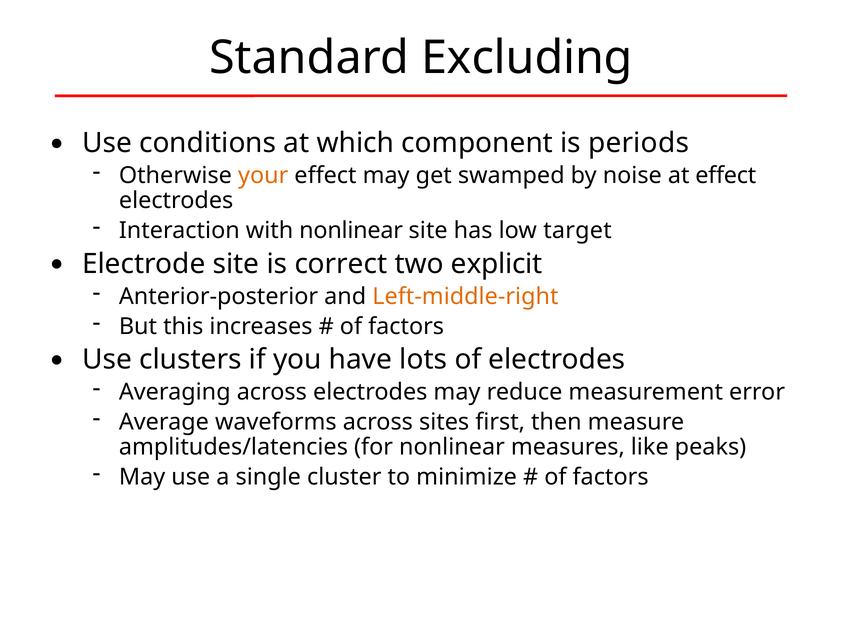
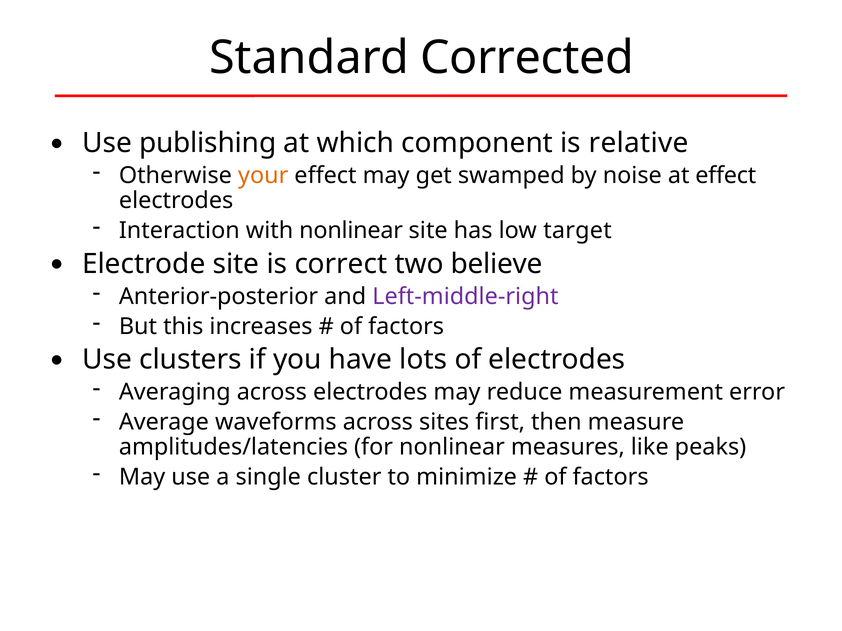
Excluding: Excluding -> Corrected (527, 58)
conditions: conditions -> publishing (208, 143)
periods: periods -> relative (639, 143)
explicit: explicit -> believe (497, 264)
Left-middle-right colour: orange -> purple (465, 297)
